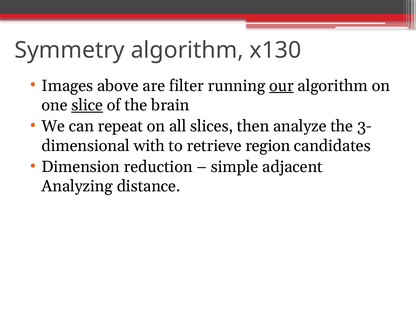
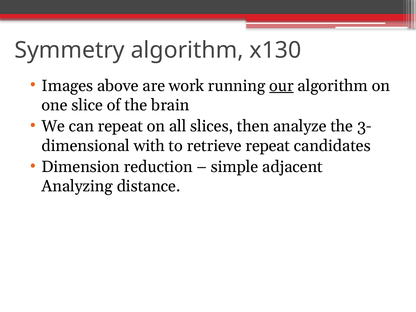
filter: filter -> work (187, 86)
slice underline: present -> none (87, 105)
retrieve region: region -> repeat (268, 146)
